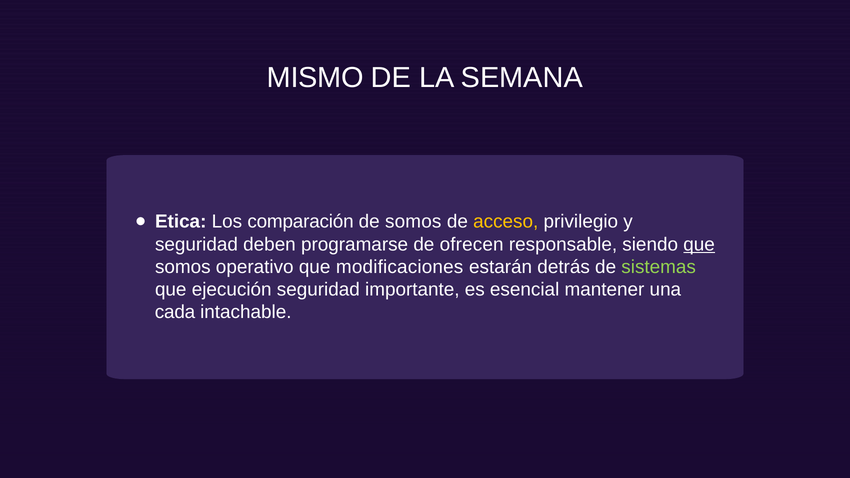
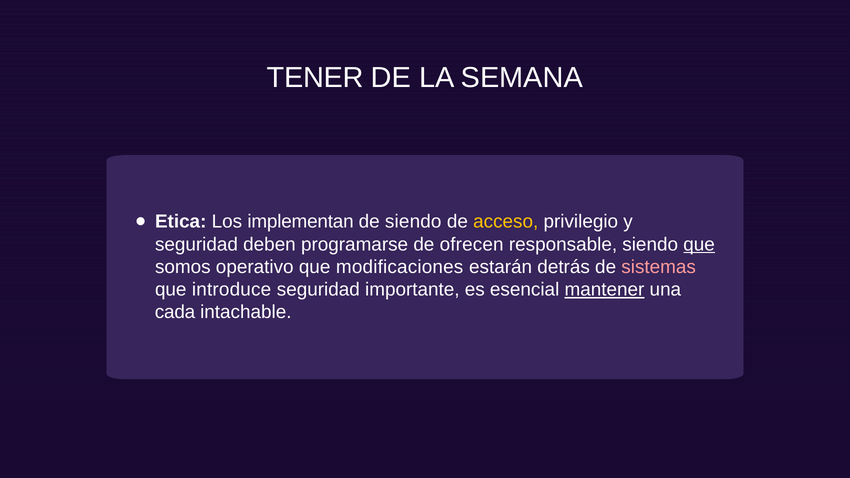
MISMO: MISMO -> TENER (315, 78)
comparación: comparación -> implementan (301, 222)
de somos: somos -> siendo (413, 222)
sistemas colour: light green -> pink (659, 267)
ejecución: ejecución -> introduce (232, 290)
mantener underline: none -> present (604, 290)
